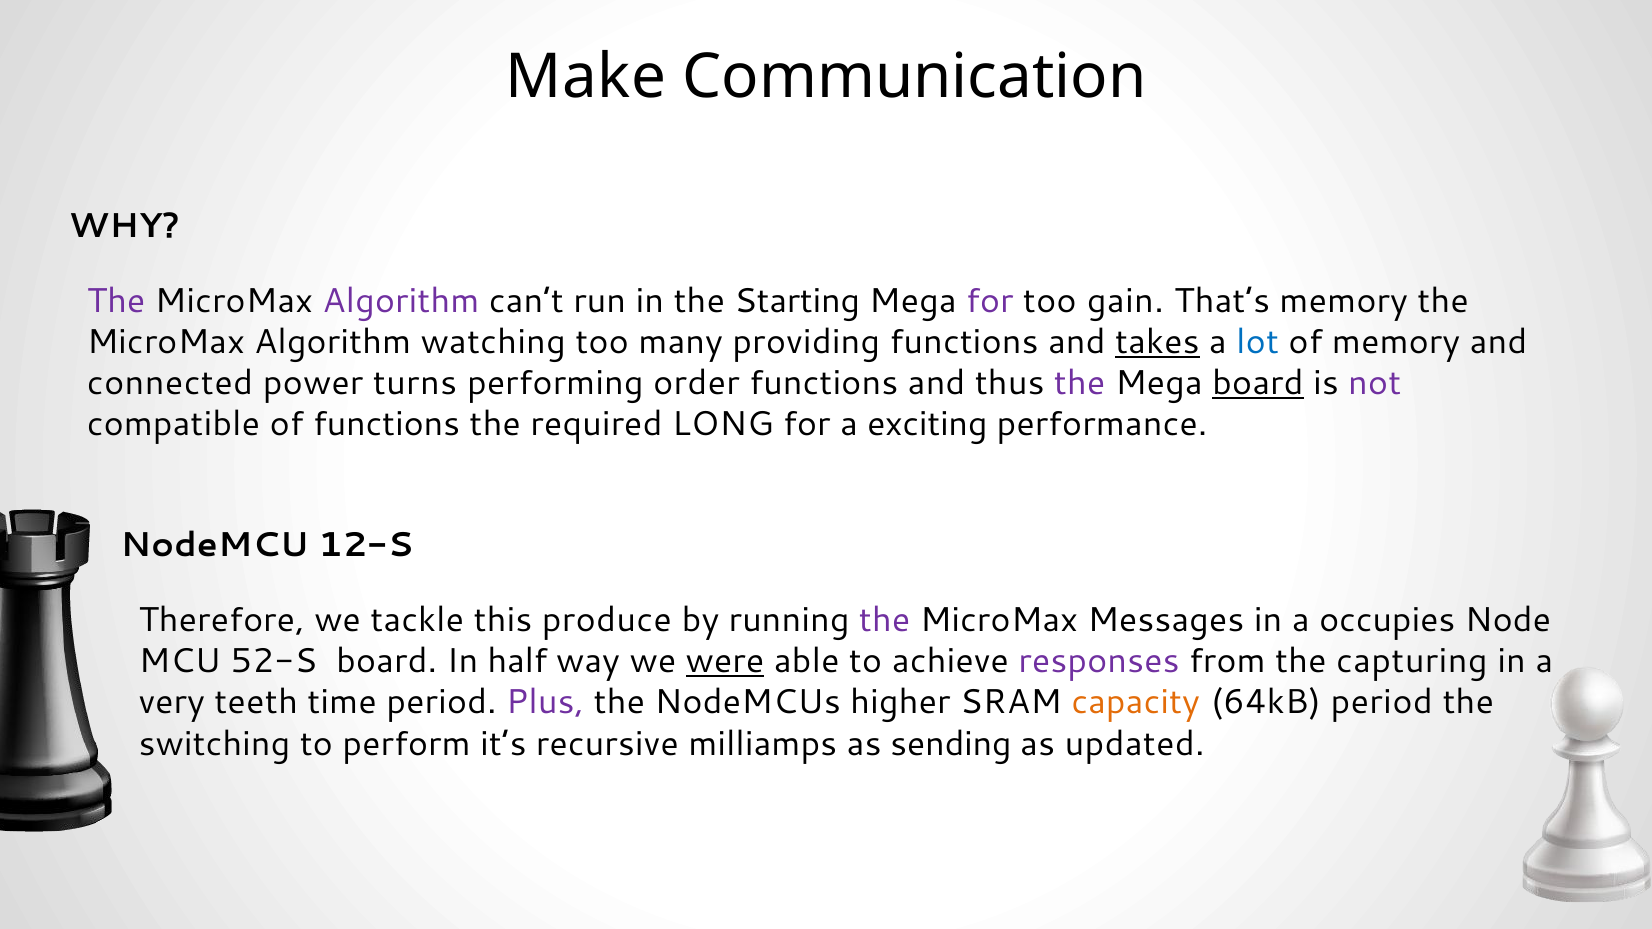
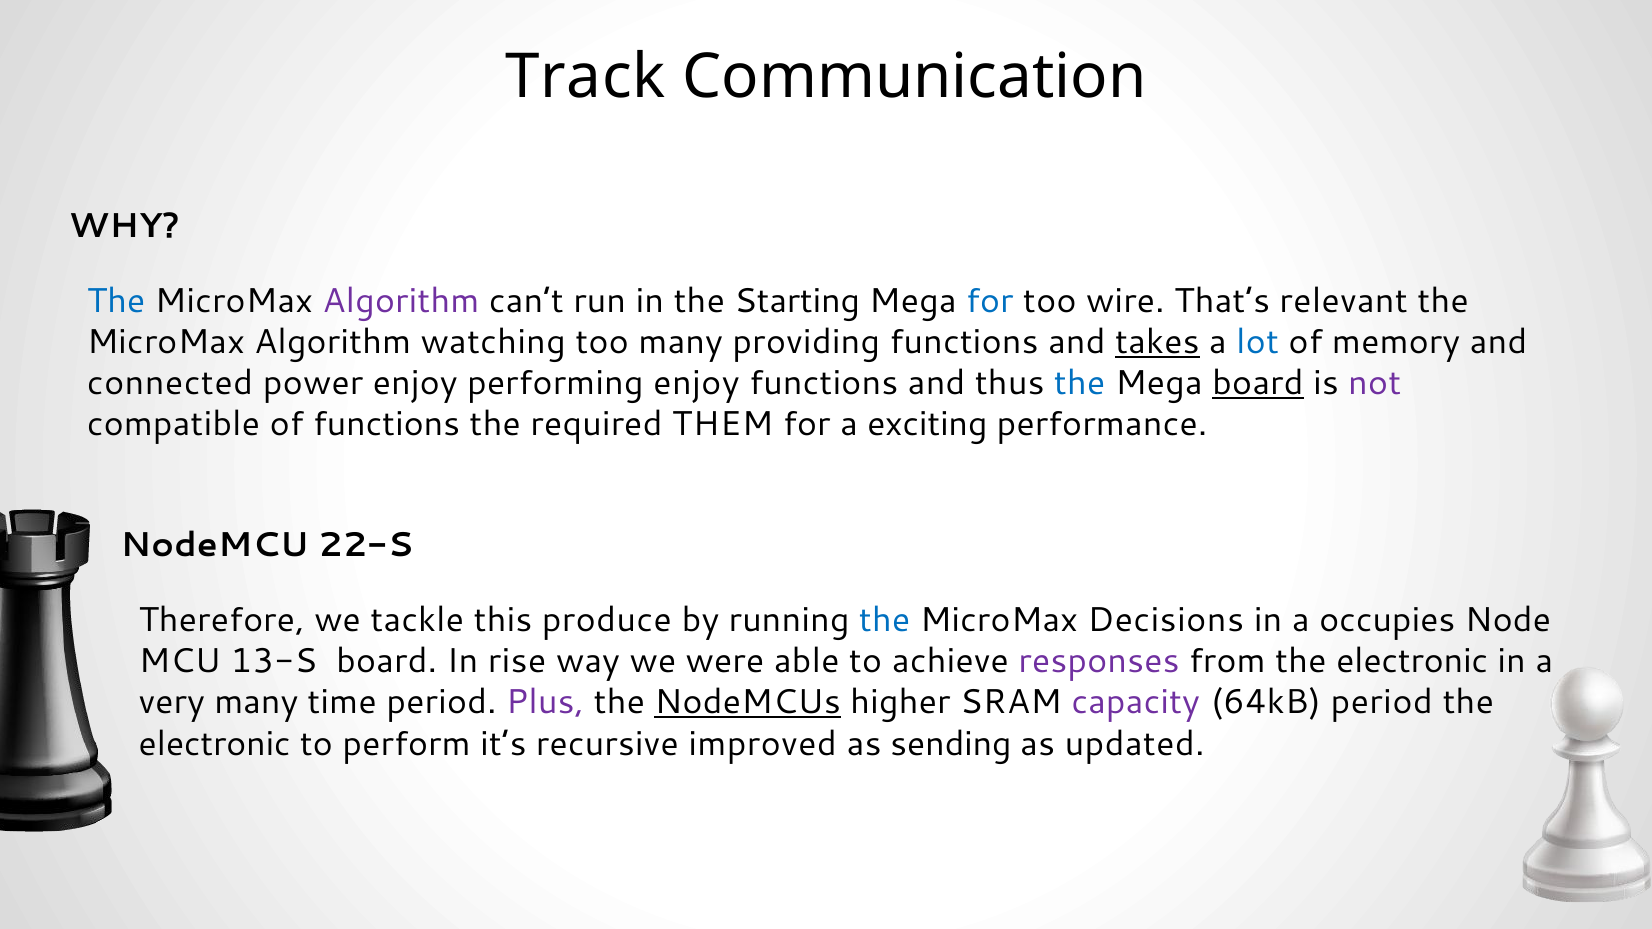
Make: Make -> Track (586, 77)
The colour: purple -> blue (116, 301)
for colour: purple -> blue (990, 301)
gain: gain -> wire (1126, 301)
That’s memory: memory -> relevant (1344, 301)
power turns: turns -> enjoy (415, 383)
performing order: order -> enjoy (696, 383)
the colour: purple -> blue (1080, 383)
LONG: LONG -> THEM (723, 425)
12-S: 12-S -> 22-S (366, 545)
the colour: purple -> blue (885, 620)
Messages: Messages -> Decisions (1166, 620)
52-S: 52-S -> 13-S (274, 661)
half: half -> rise (517, 661)
were underline: present -> none (725, 661)
from the capturing: capturing -> electronic (1412, 661)
very teeth: teeth -> many (256, 703)
NodeMCUs underline: none -> present (748, 703)
capacity colour: orange -> purple (1136, 703)
switching: switching -> electronic (215, 744)
milliamps: milliamps -> improved (763, 744)
